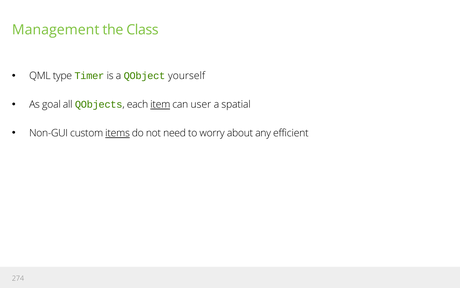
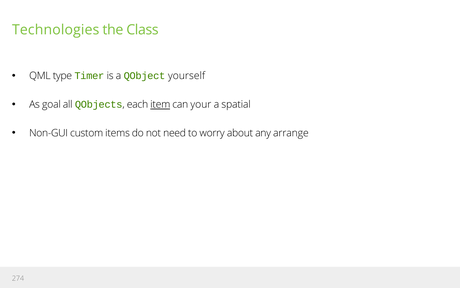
Management: Management -> Technologies (56, 30)
user: user -> your (201, 104)
items underline: present -> none (118, 133)
efficient: efficient -> arrange (291, 133)
